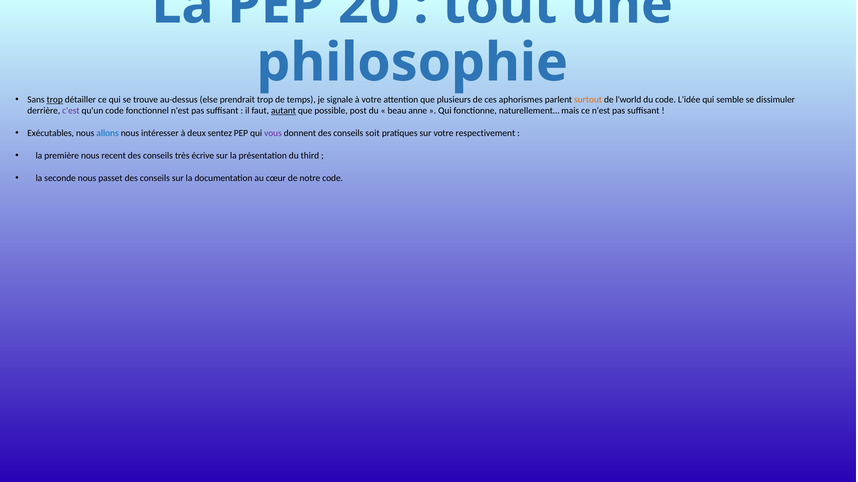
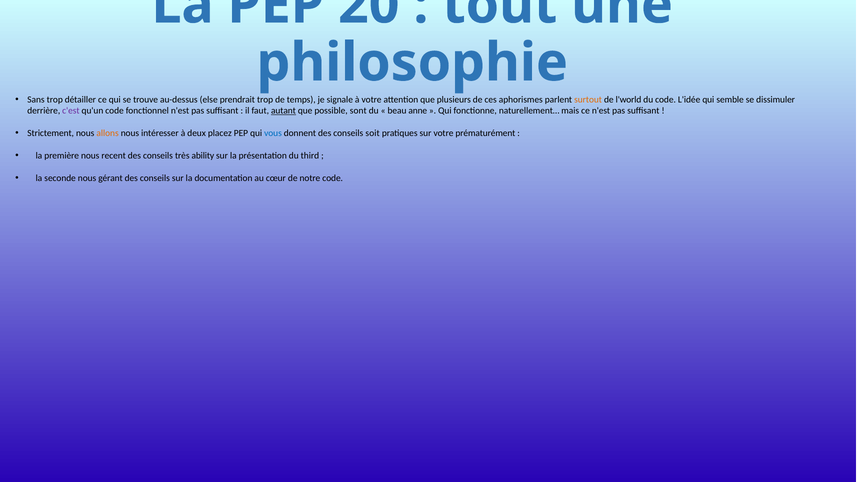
trop underline: present -> none (55, 100)
post: post -> sont (358, 111)
Exécutables: Exécutables -> Strictement (51, 133)
allons colour: blue -> orange (108, 133)
sentez: sentez -> placez (220, 133)
vous colour: purple -> blue (273, 133)
respectivement: respectivement -> prématurément (485, 133)
écrive: écrive -> ability (203, 156)
passet: passet -> gérant (110, 178)
